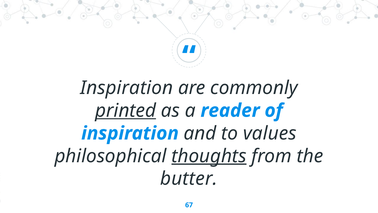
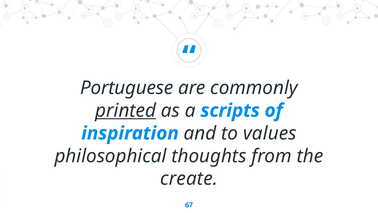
Inspiration: Inspiration -> Portuguese (127, 88)
reader: reader -> scripts (230, 110)
thoughts underline: present -> none (209, 156)
butter: butter -> create (189, 178)
